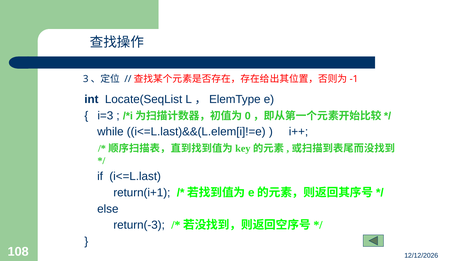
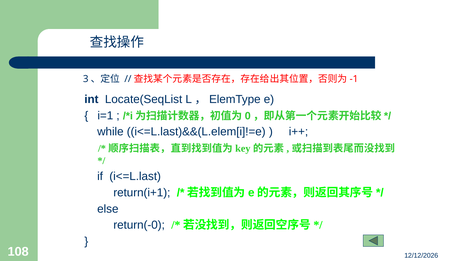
i=3: i=3 -> i=1 (105, 116)
return(-3: return(-3 -> return(-0 (139, 226)
